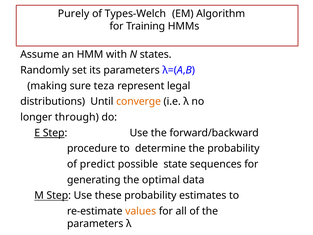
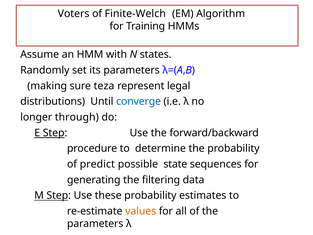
Purely: Purely -> Voters (74, 14)
Types-Welch: Types-Welch -> Finite-Welch (135, 14)
converge colour: orange -> blue (139, 101)
optimal: optimal -> filtering (161, 180)
